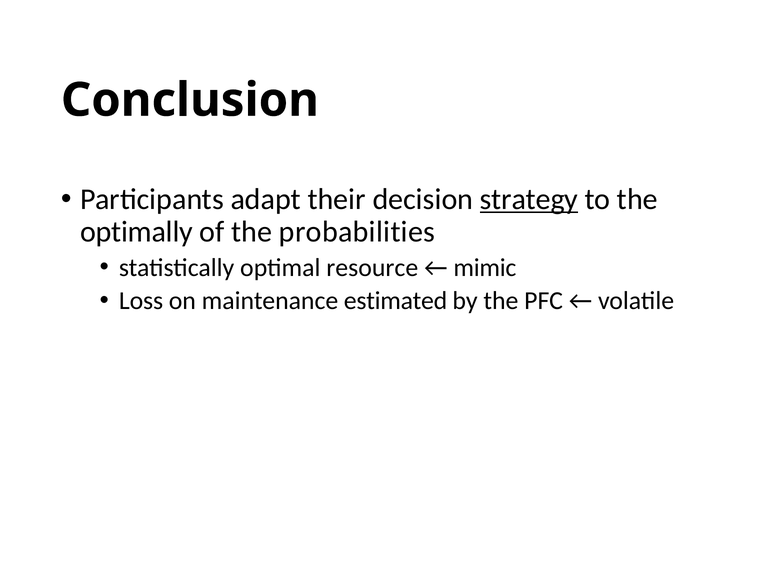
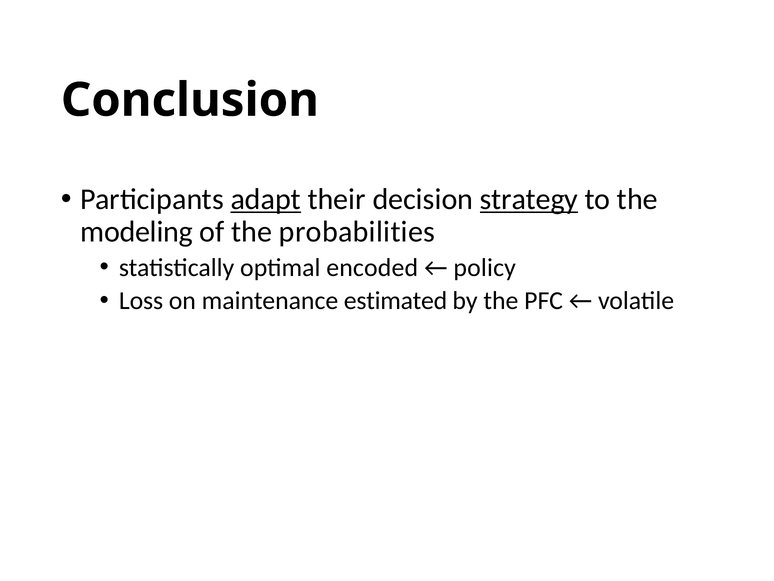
adapt underline: none -> present (266, 199)
optimally: optimally -> modeling (137, 232)
resource: resource -> encoded (372, 267)
mimic: mimic -> policy (485, 267)
